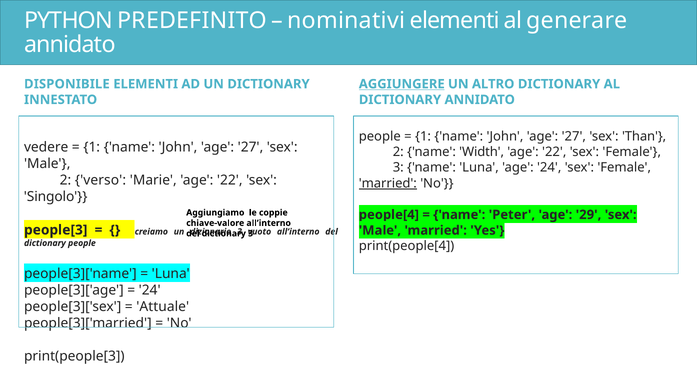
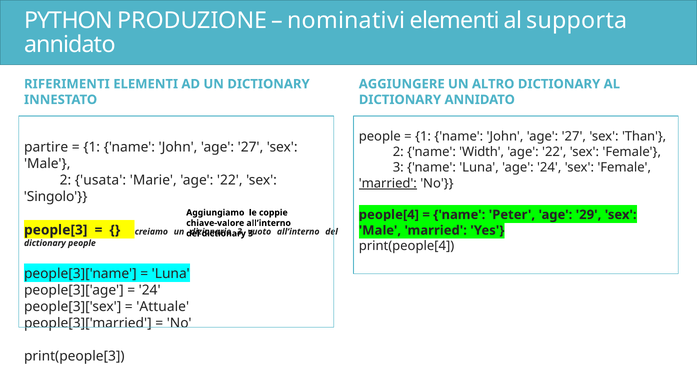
PREDEFINITO: PREDEFINITO -> PRODUZIONE (192, 21)
generare: generare -> supporta (577, 21)
DISPONIBILE: DISPONIBILE -> RIFERIMENTI (67, 84)
AGGIUNGERE underline: present -> none (402, 84)
vedere: vedere -> partire (46, 147)
verso: verso -> usata (100, 180)
